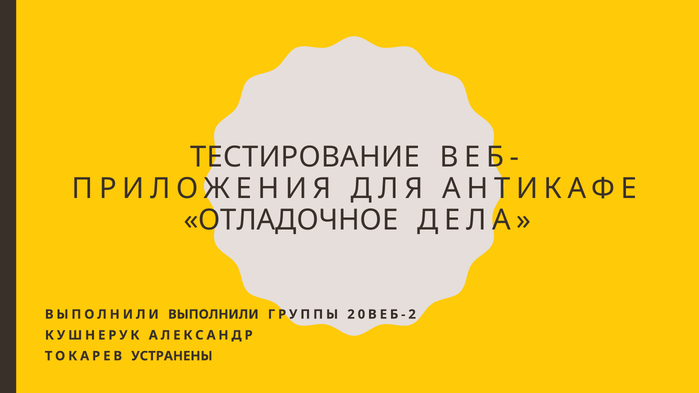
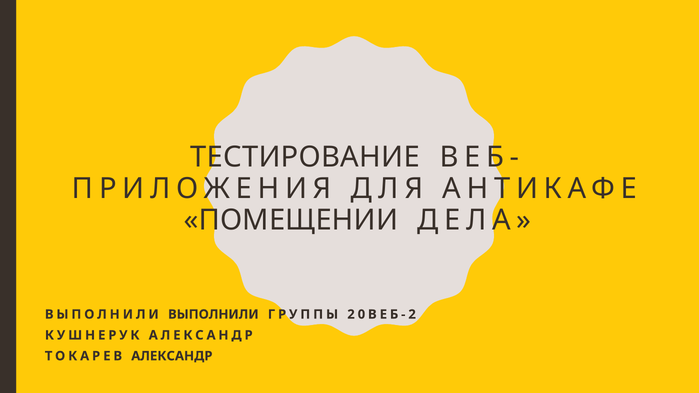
ОТЛАДОЧНОЕ: ОТЛАДОЧНОЕ -> ПОМЕЩЕНИИ (291, 220)
ТОКАРЕВ УСТРАНЕНЫ: УСТРАНЕНЫ -> АЛЕКСАНДР (172, 356)
